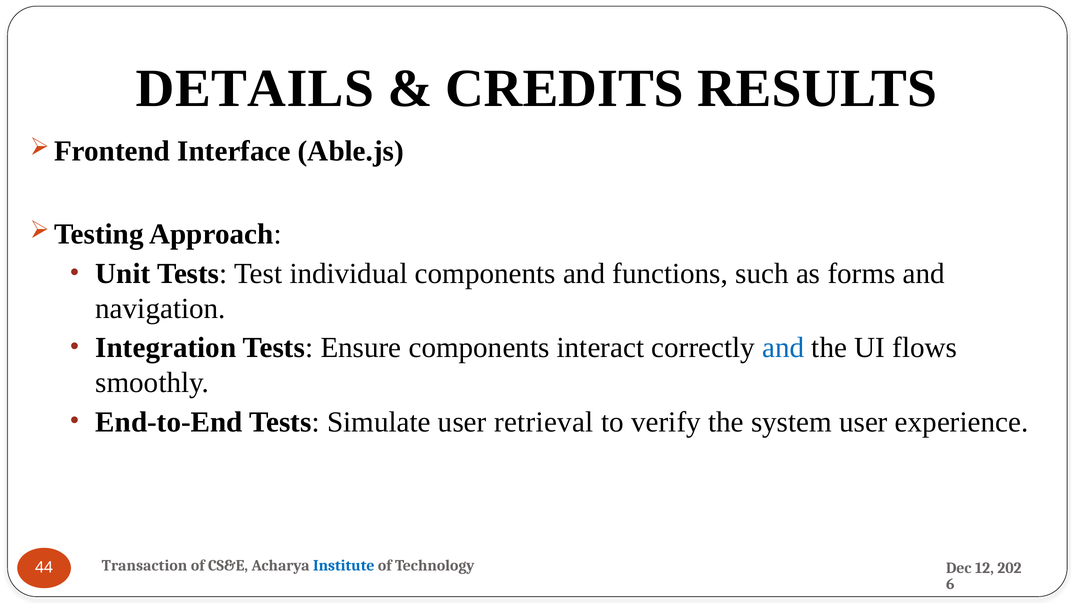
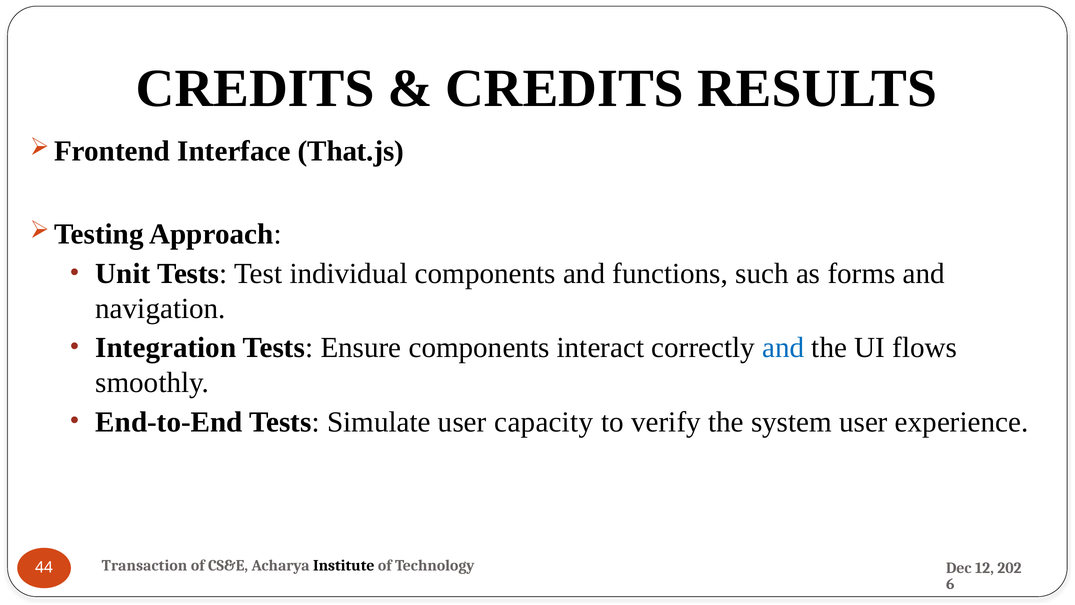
DETAILS: DETAILS -> CREDITS (255, 88)
Able.js: Able.js -> That.js (351, 151)
retrieval: retrieval -> capacity (544, 422)
Institute colour: blue -> black (344, 565)
